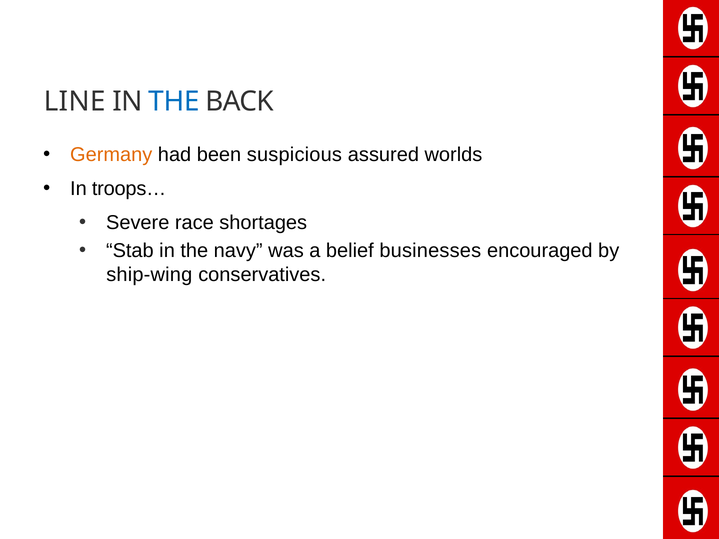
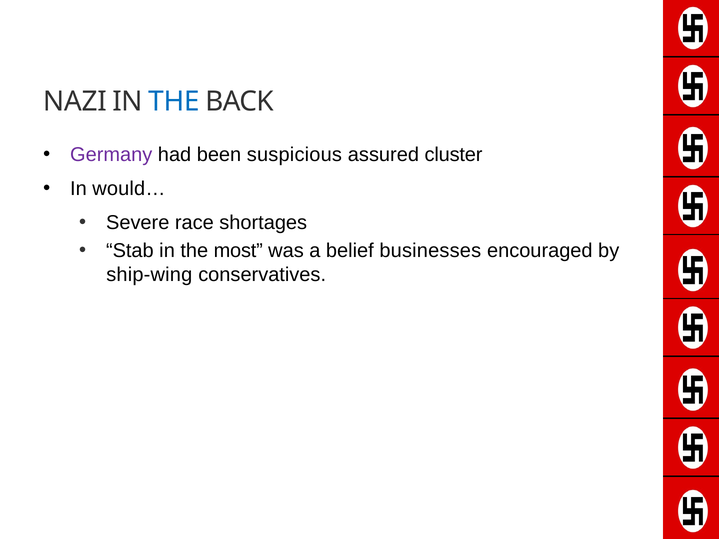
LINE: LINE -> NAZI (75, 101)
Germany colour: orange -> purple (111, 155)
worlds: worlds -> cluster (454, 155)
troops…: troops… -> would… (129, 189)
navy: navy -> most (238, 251)
